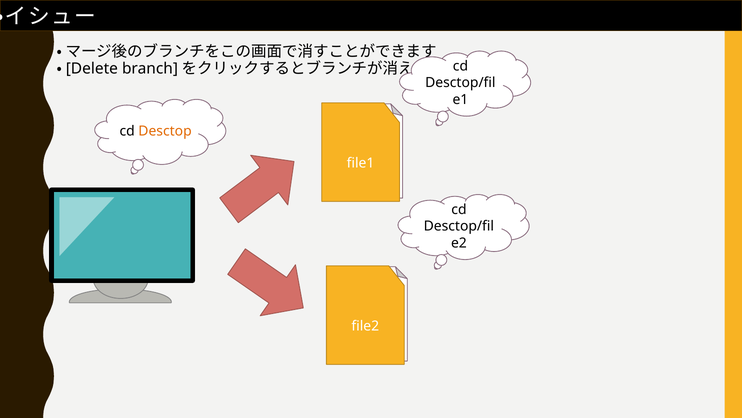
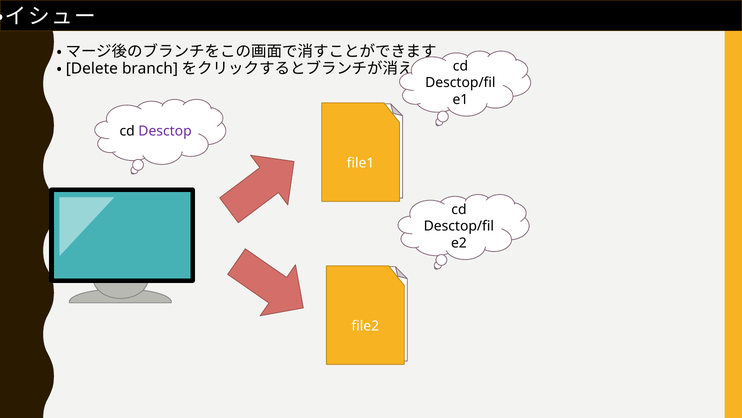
Desctop colour: orange -> purple (165, 131)
